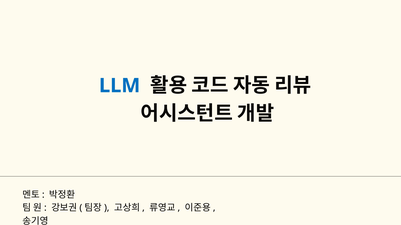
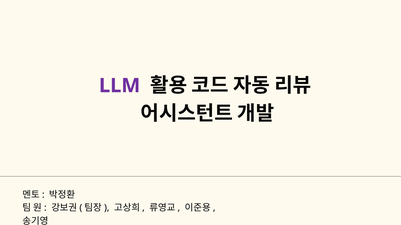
LLM colour: blue -> purple (120, 86)
